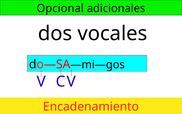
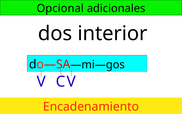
vocales: vocales -> interior (112, 33)
